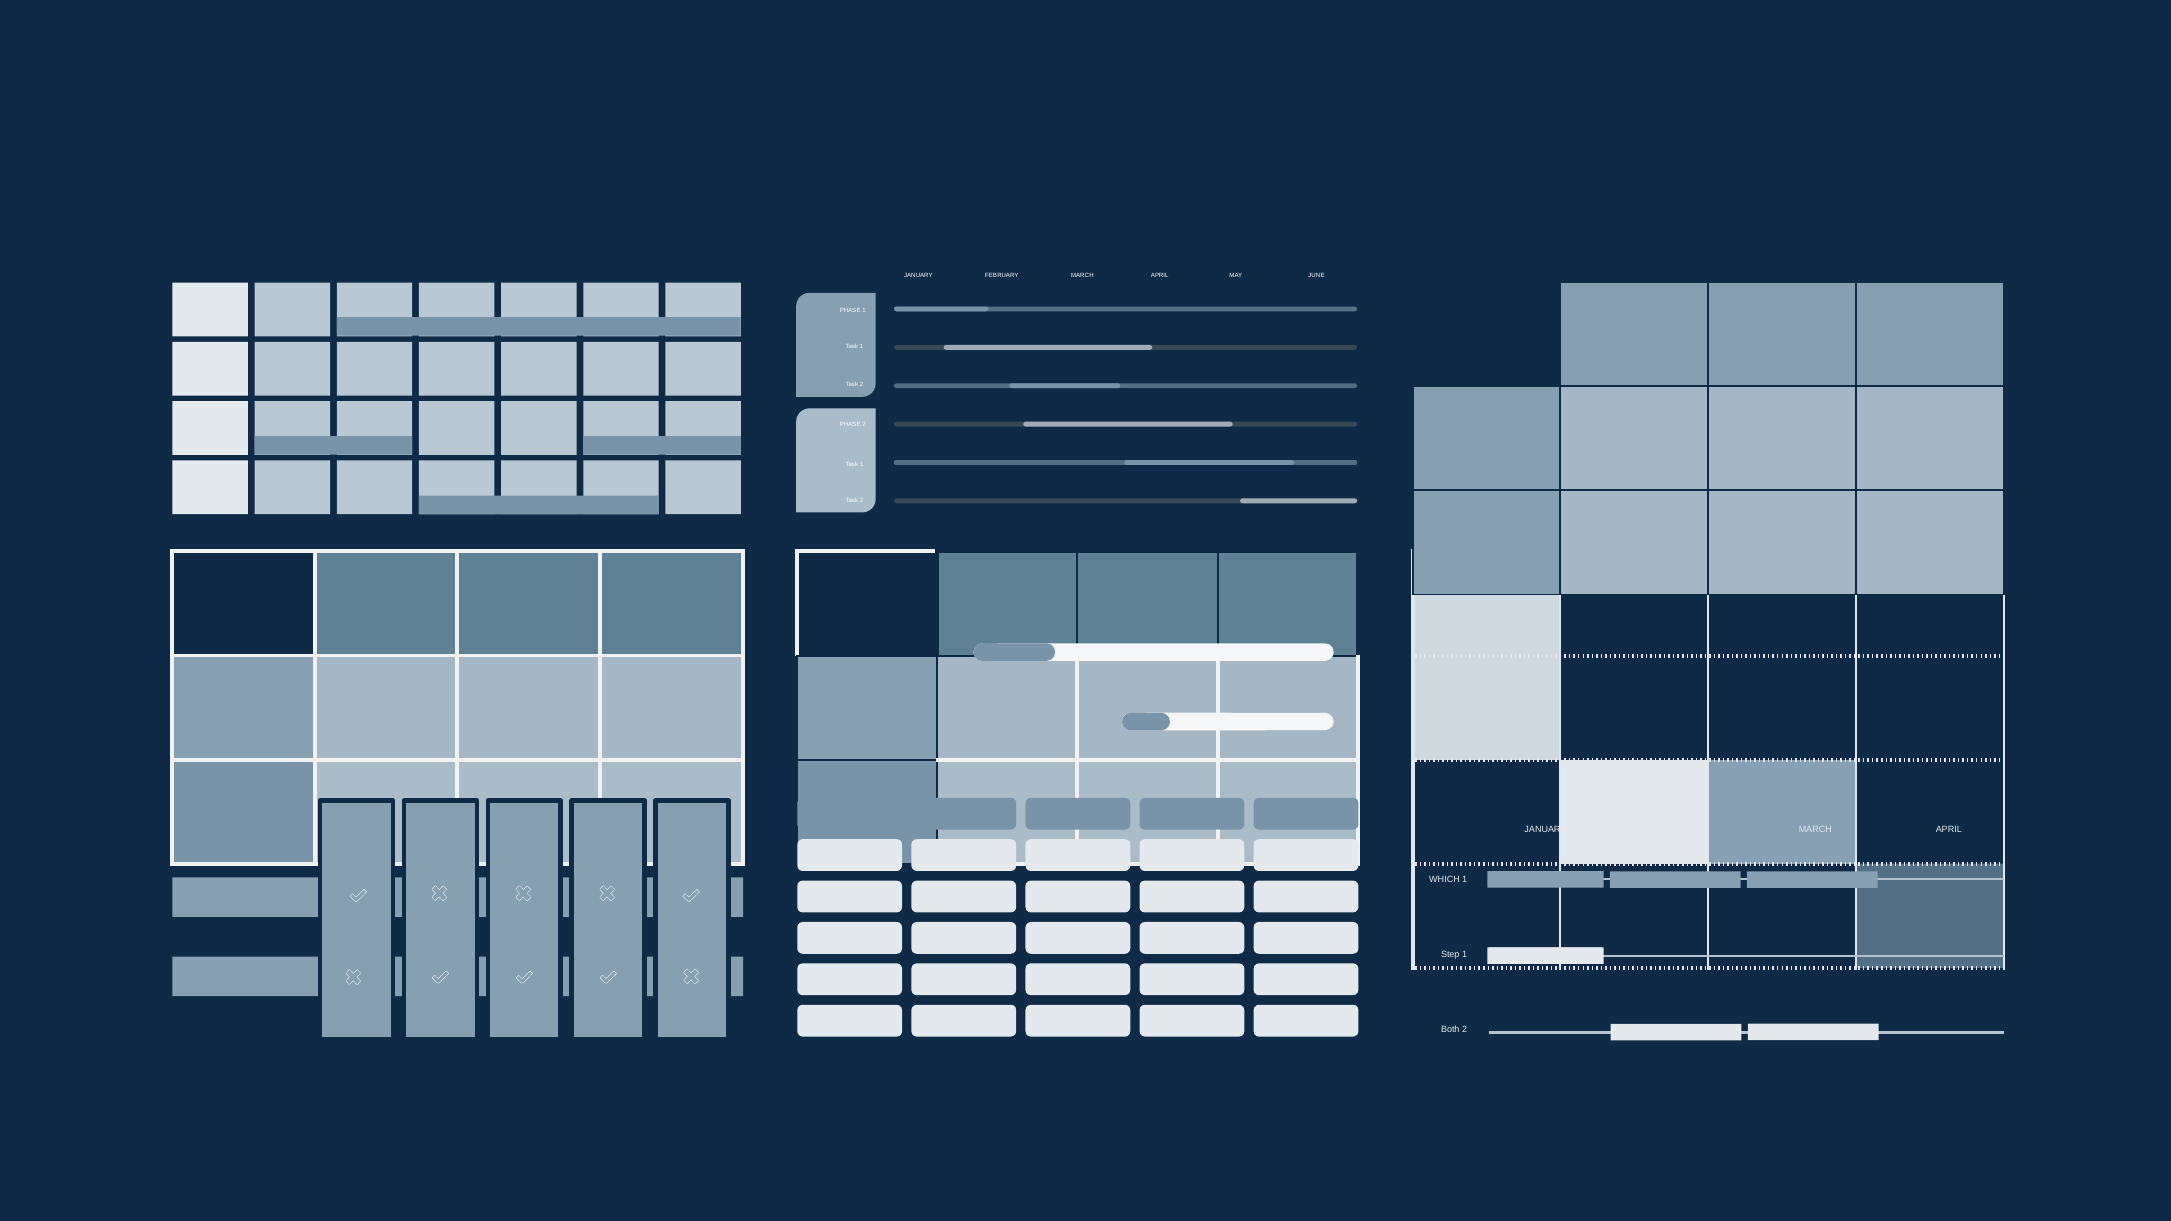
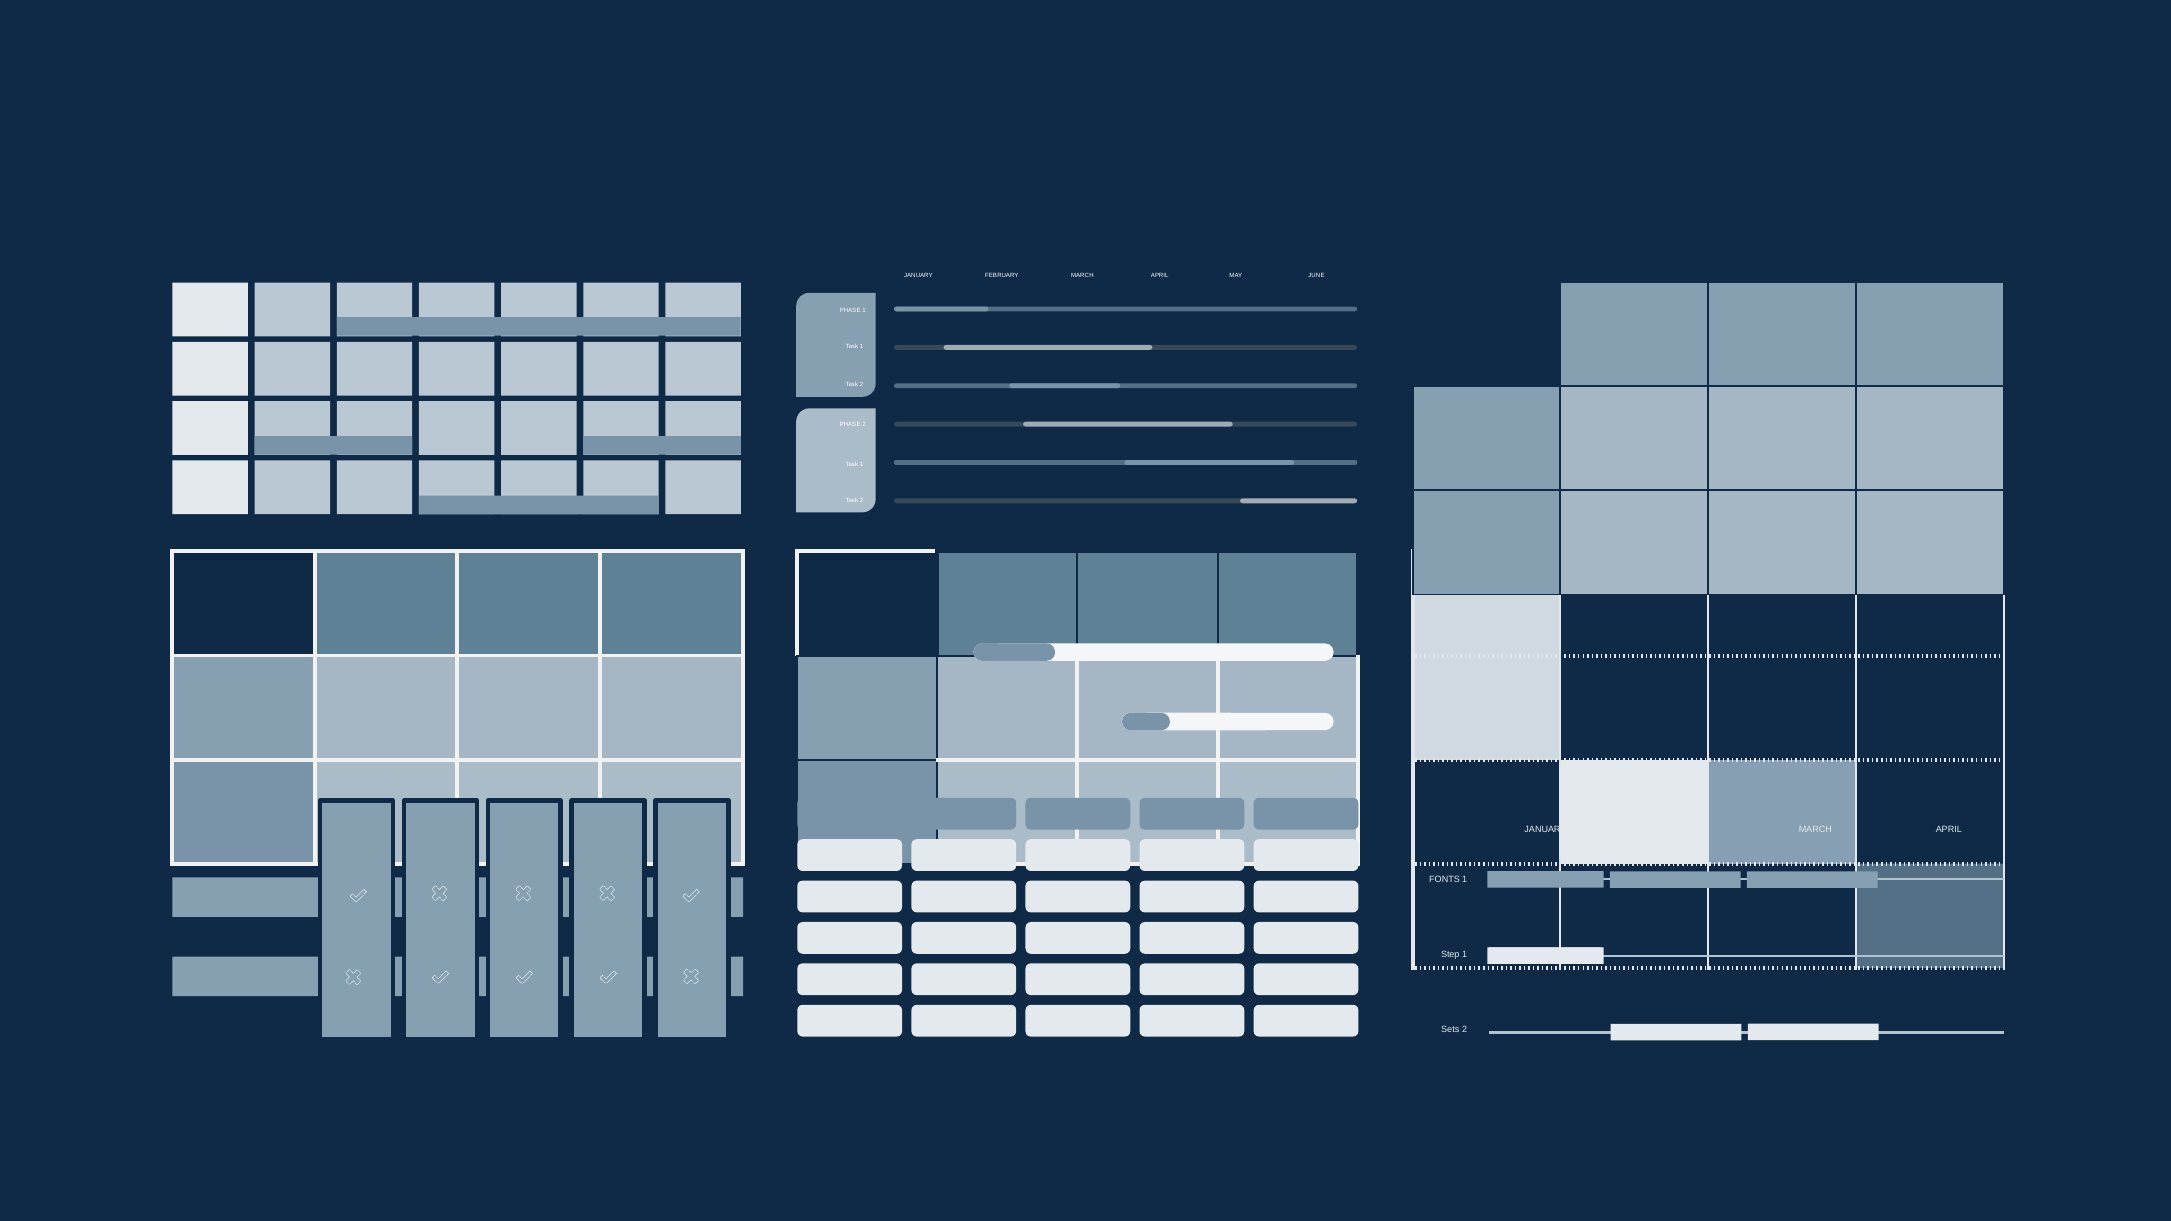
WHICH: WHICH -> FONTS (1445, 880)
Both: Both -> Sets (1450, 1030)
